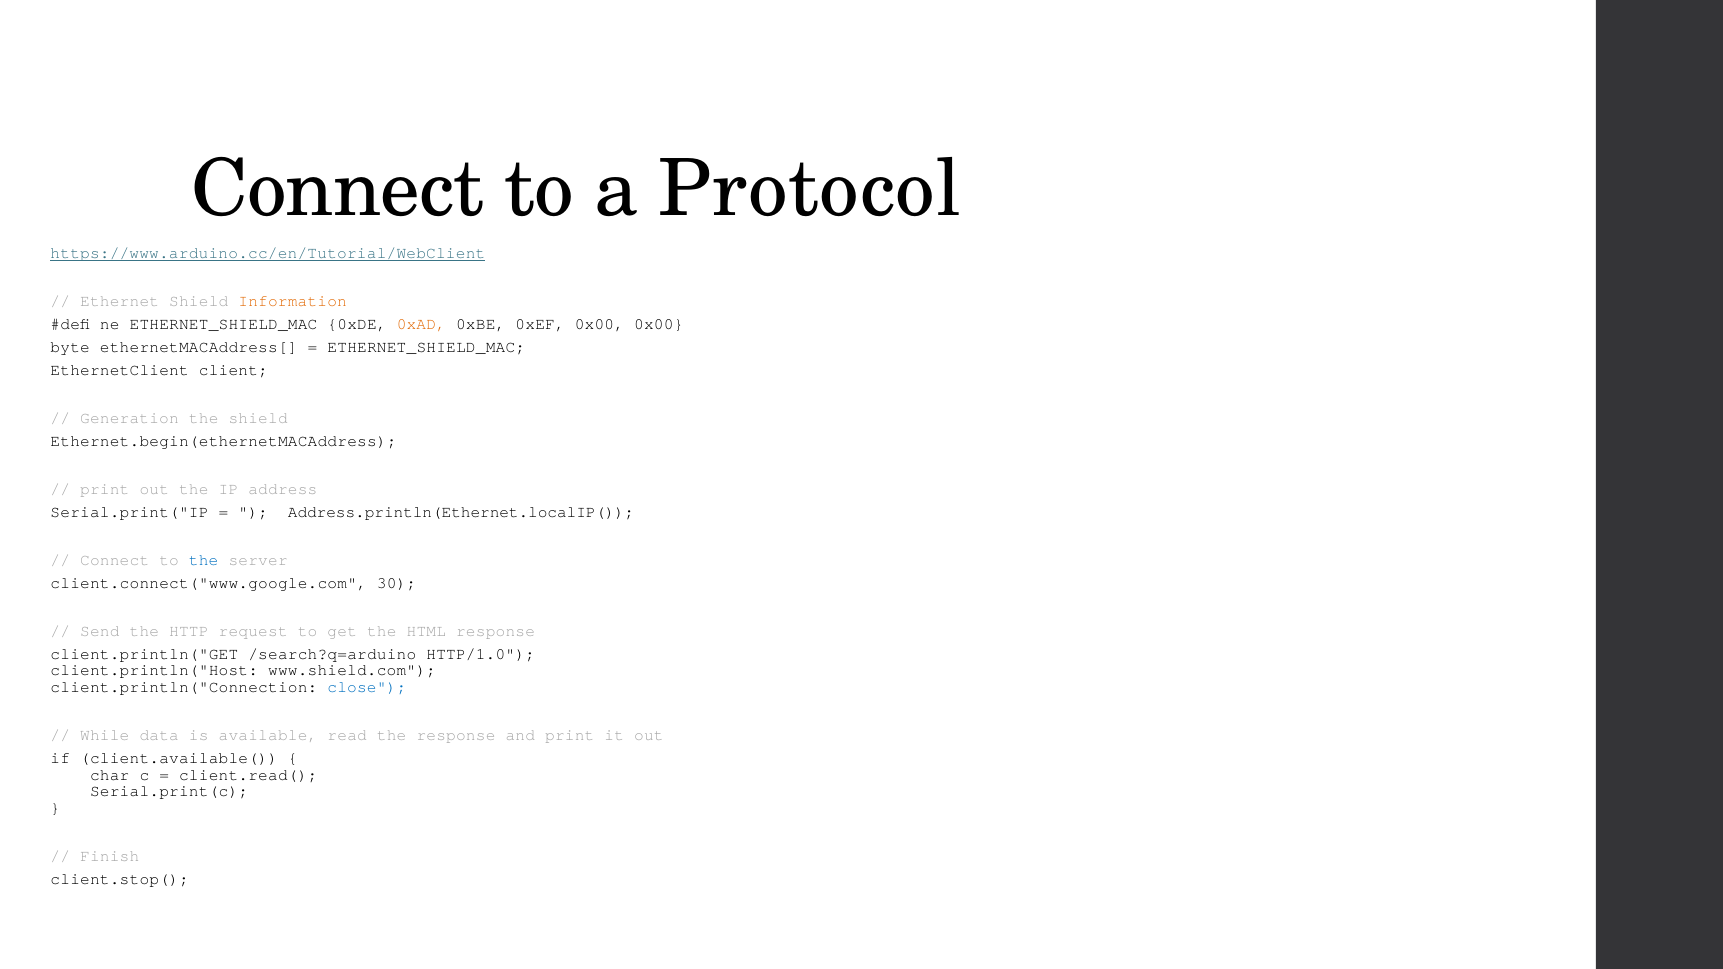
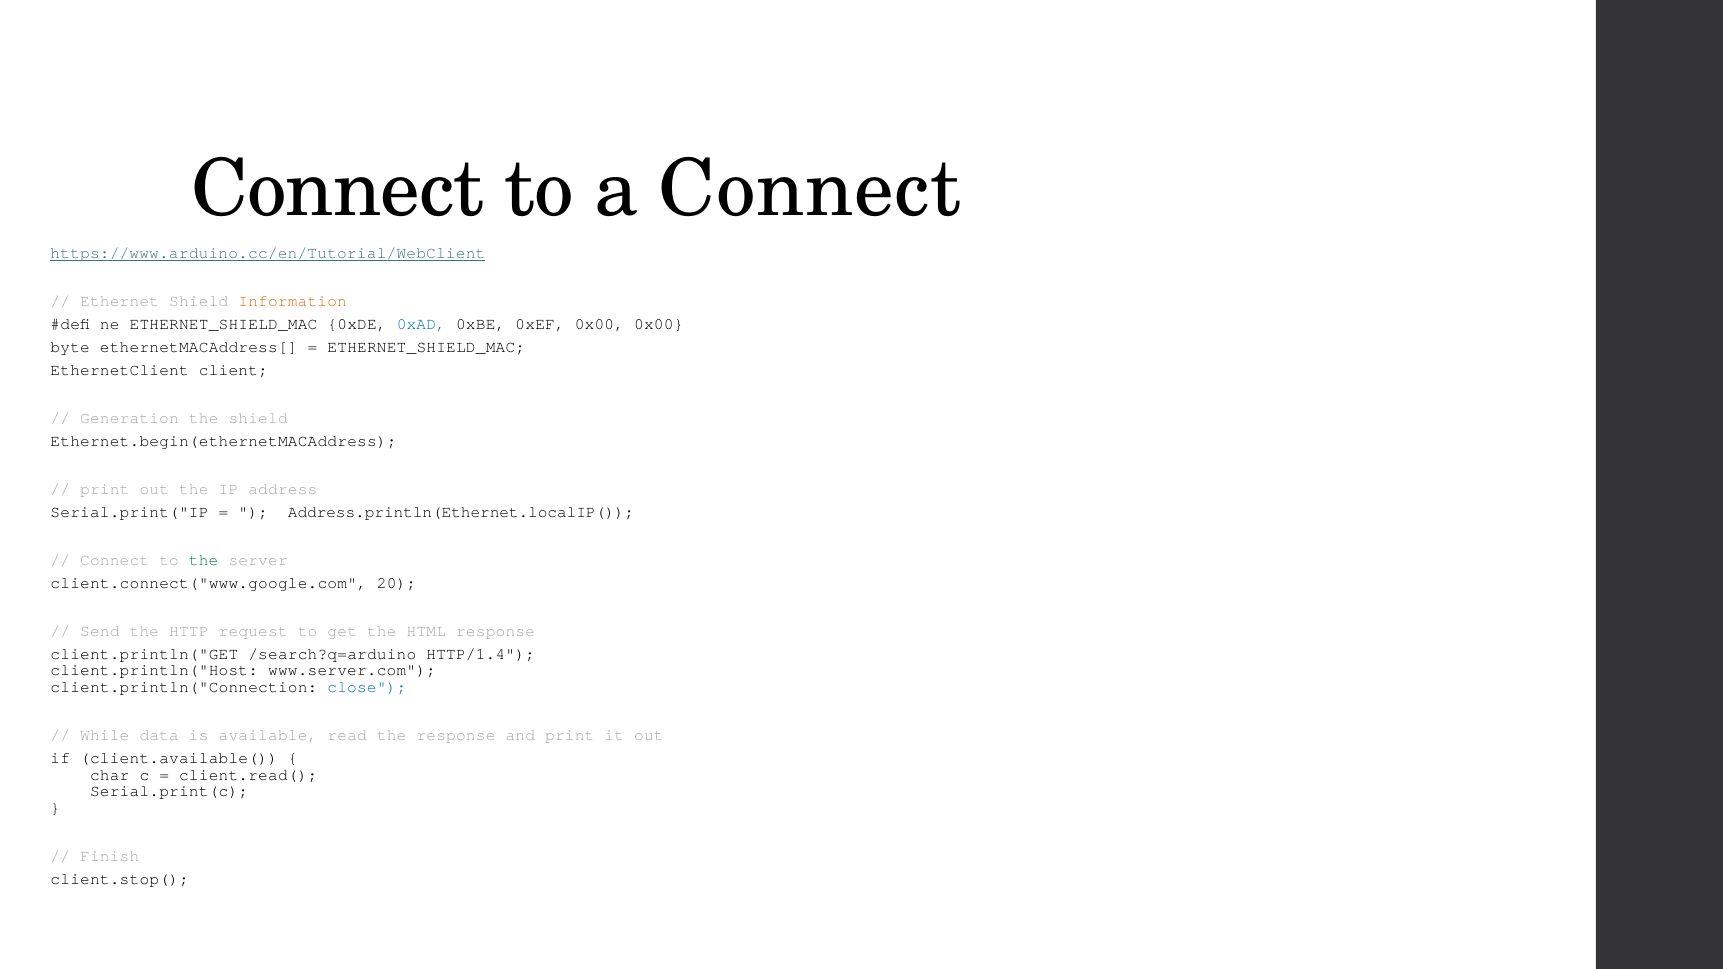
a Protocol: Protocol -> Connect (810, 189)
0xAD colour: orange -> blue (421, 324)
the colour: blue -> green (204, 560)
30: 30 -> 20 (397, 583)
HTTP/1.0: HTTP/1.0 -> HTTP/1.4 (481, 654)
www.shield.com: www.shield.com -> www.server.com (352, 671)
